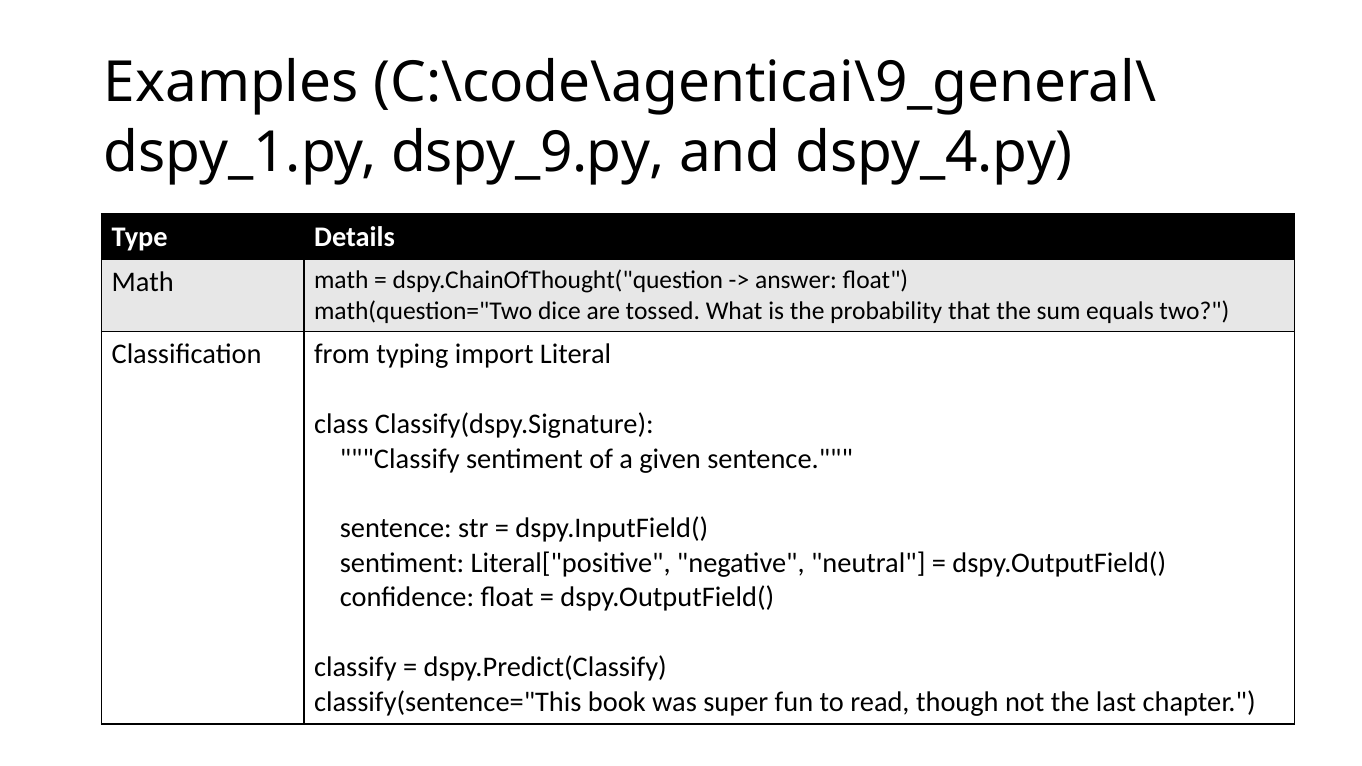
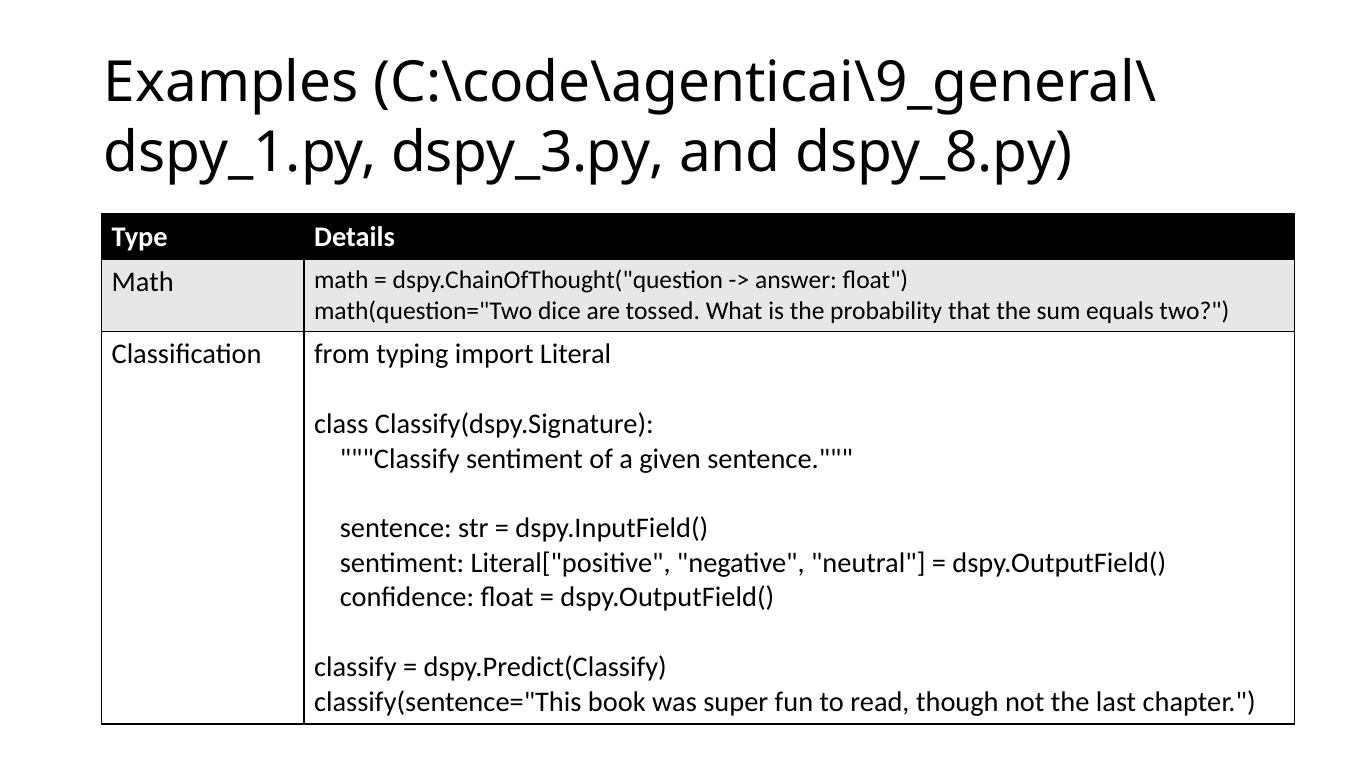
dspy_9.py: dspy_9.py -> dspy_3.py (528, 152)
dspy_4.py: dspy_4.py -> dspy_8.py (934, 152)
